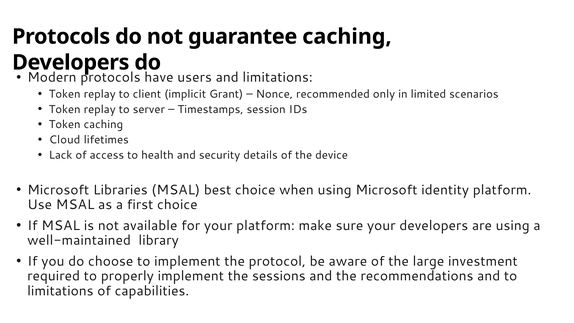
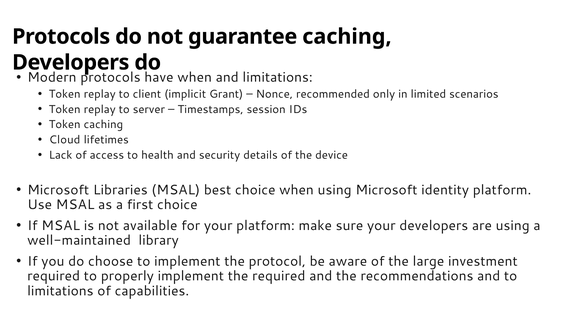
have users: users -> when (195, 77)
the sessions: sessions -> required (279, 276)
